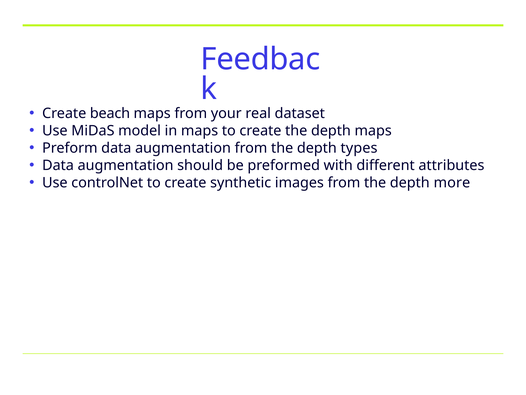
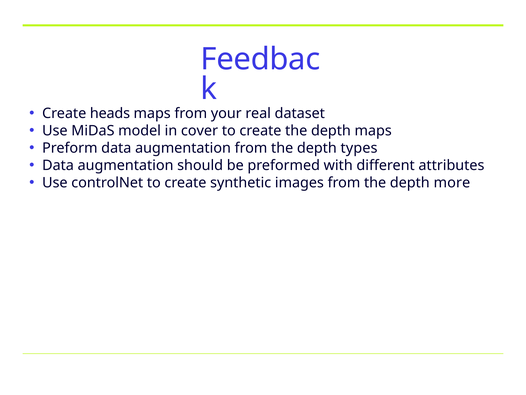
beach: beach -> heads (110, 113)
in maps: maps -> cover (200, 131)
